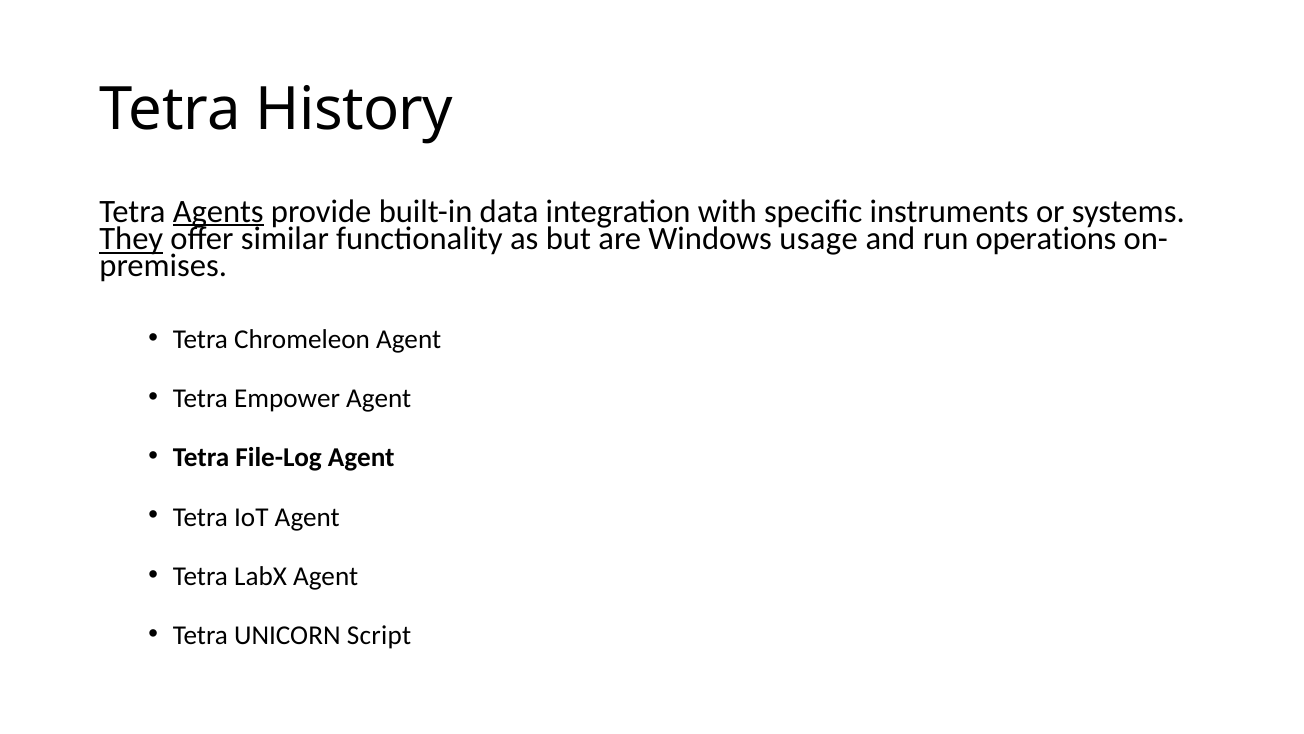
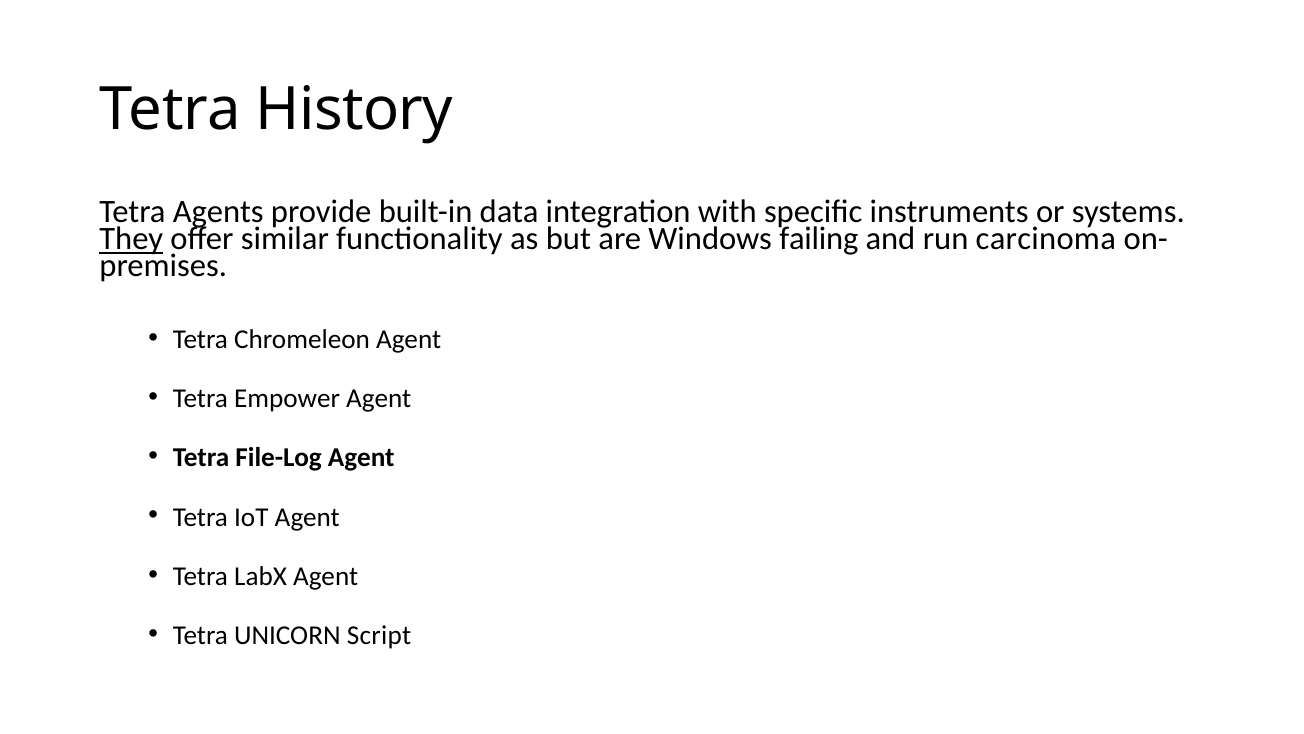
Agents underline: present -> none (218, 211)
usage: usage -> failing (819, 239)
operations: operations -> carcinoma (1046, 239)
